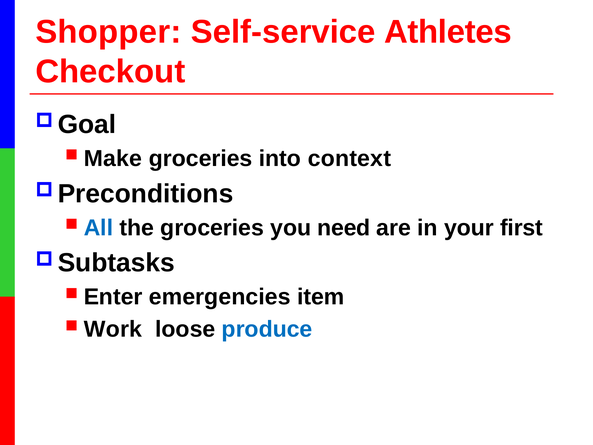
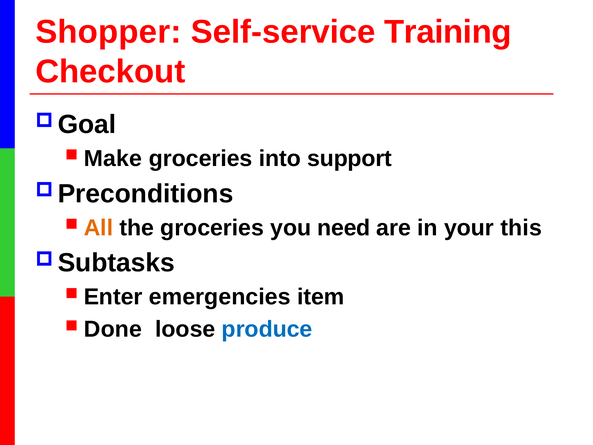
Athletes: Athletes -> Training (448, 32)
context: context -> support (350, 158)
All colour: blue -> orange (98, 228)
first: first -> this (521, 228)
Work: Work -> Done (113, 329)
